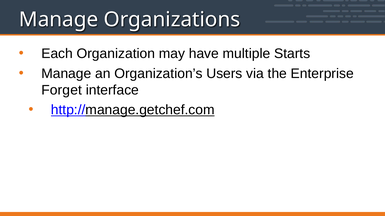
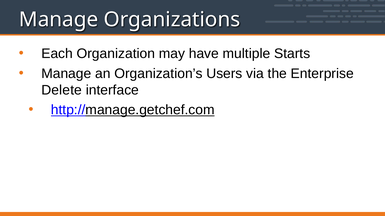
Forget: Forget -> Delete (62, 90)
